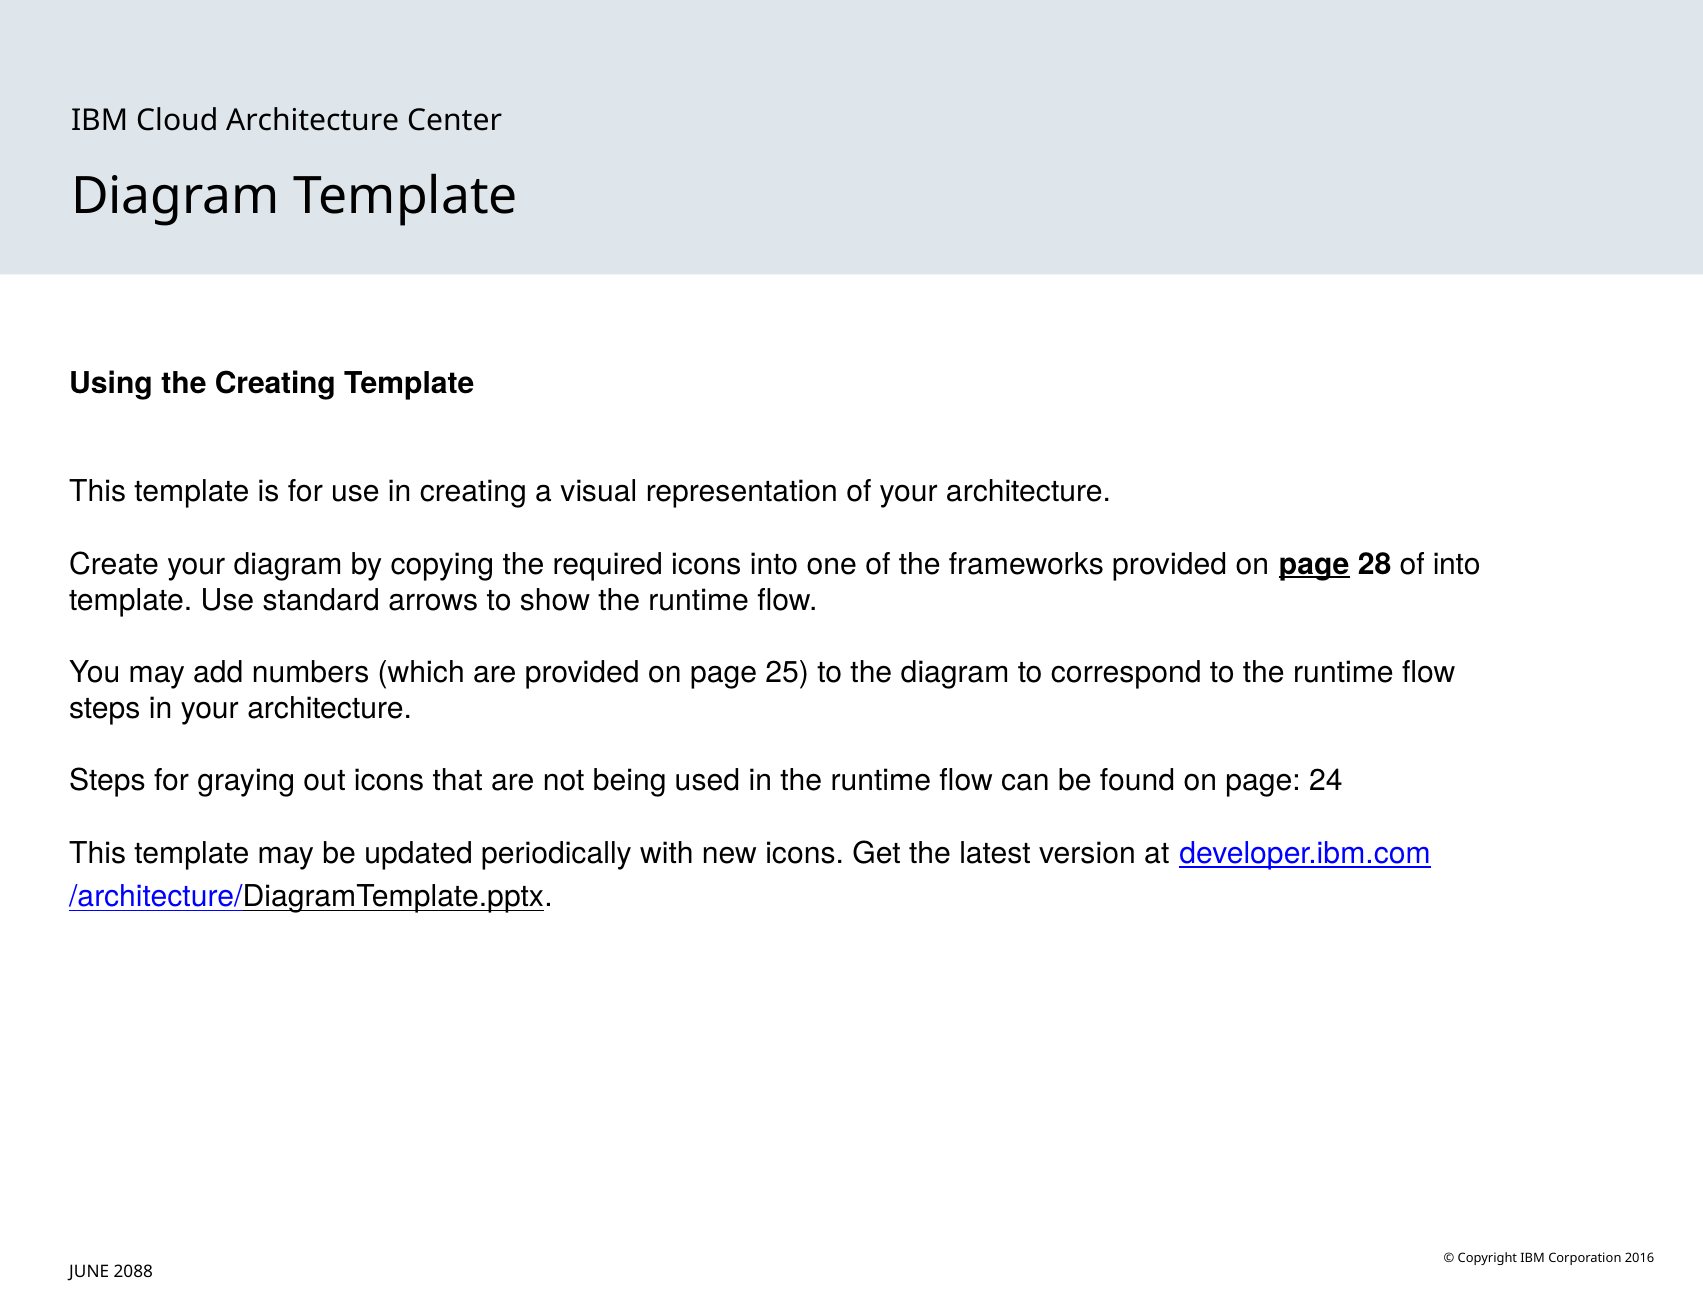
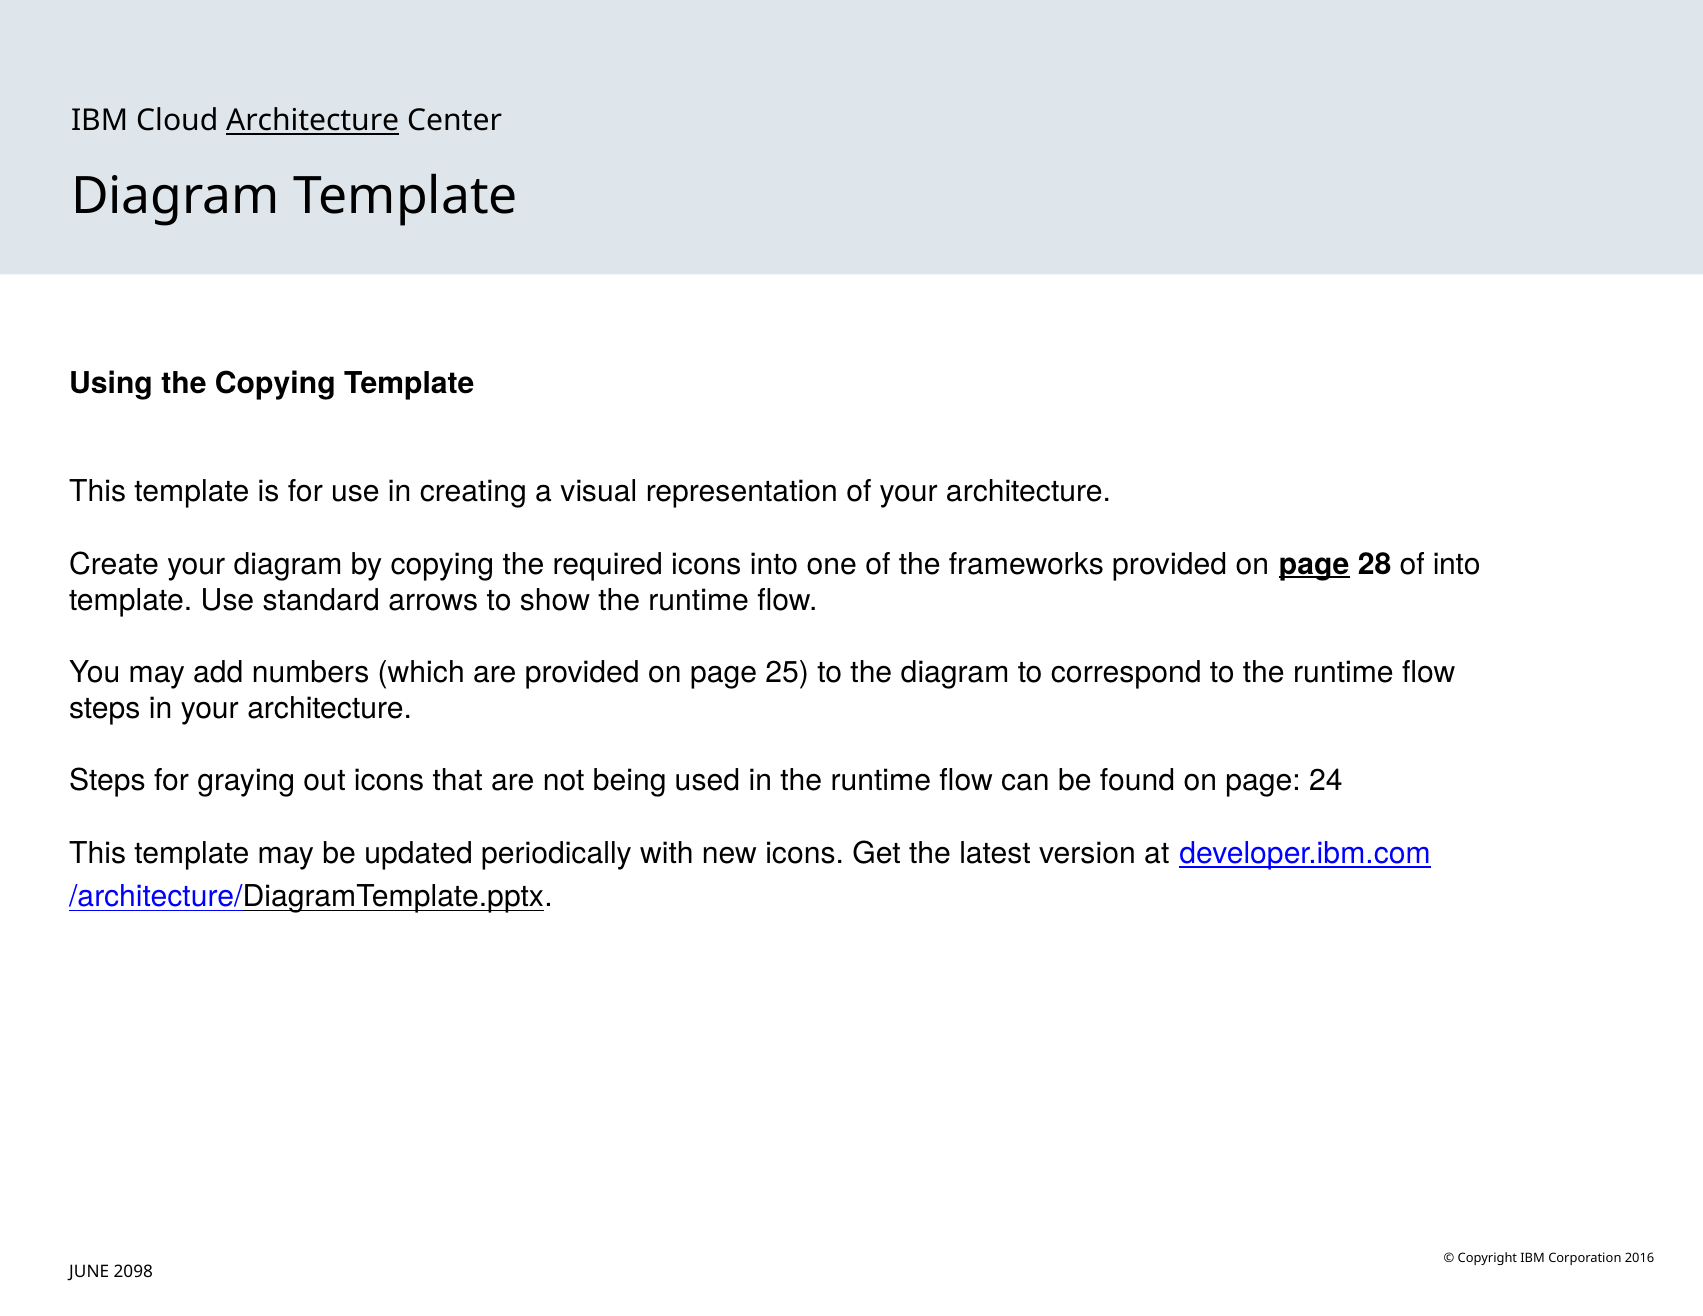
Architecture underline: none -> present (313, 121)
the Creating: Creating -> Copying (275, 383)
2088: 2088 -> 2098 (133, 1272)
